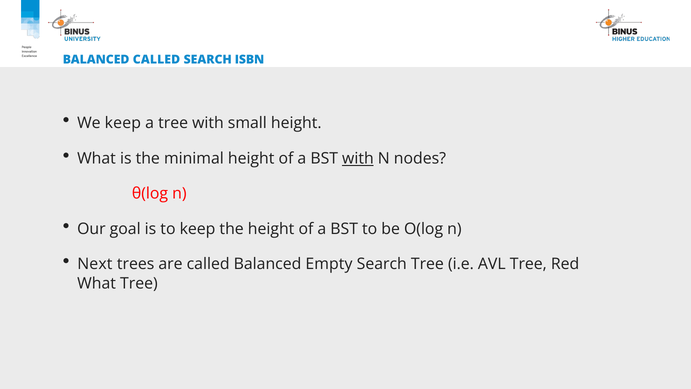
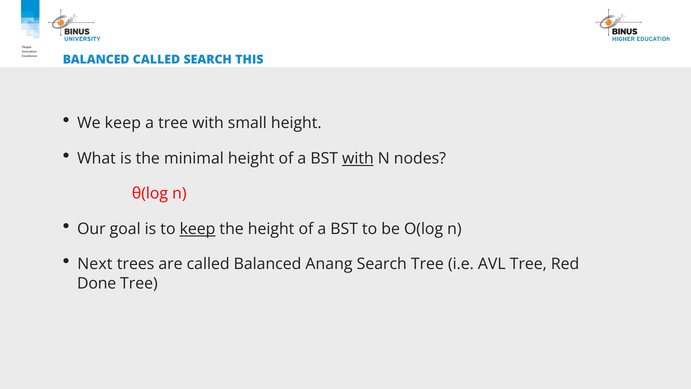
ISBN: ISBN -> THIS (249, 60)
keep underline: none -> present (198, 229)
Empty: Empty -> Anang (329, 264)
What: What -> Done (97, 283)
